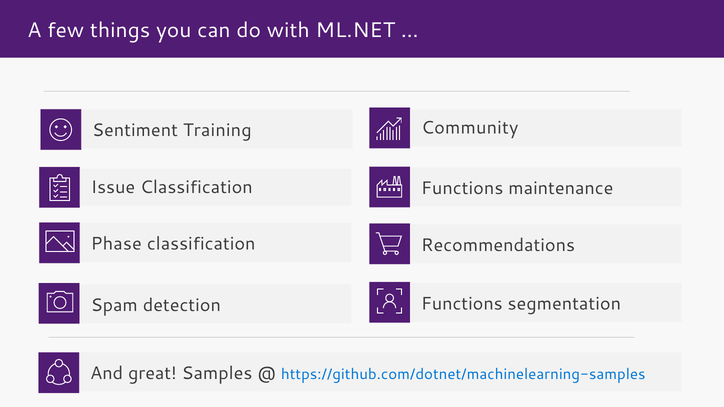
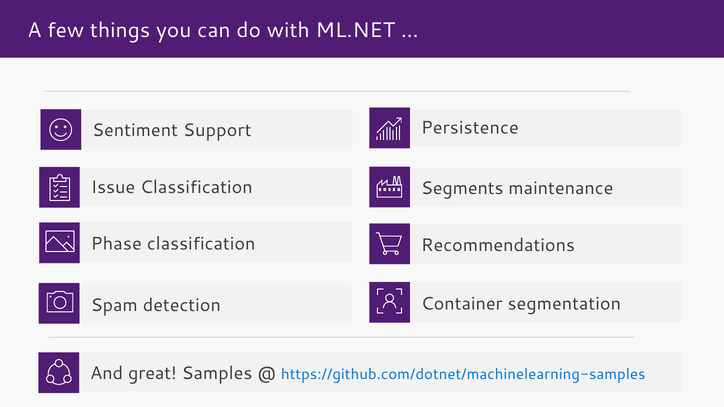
Community: Community -> Persistence (470, 128)
Training: Training -> Support (217, 130)
Functions: Functions -> Segments (462, 188)
Functions: Functions -> Container (462, 304)
